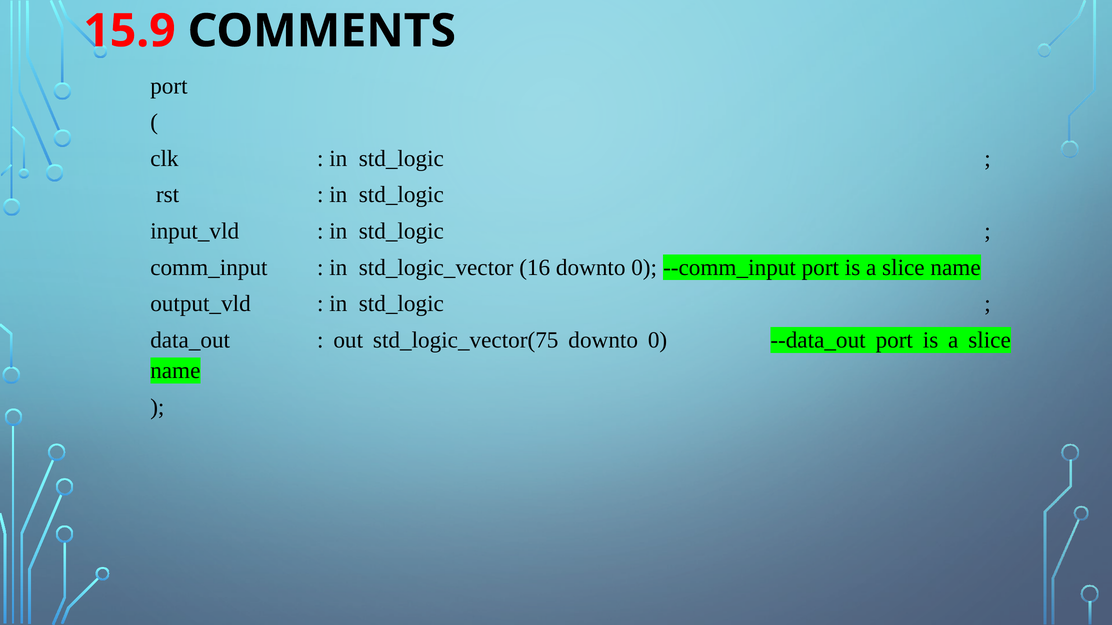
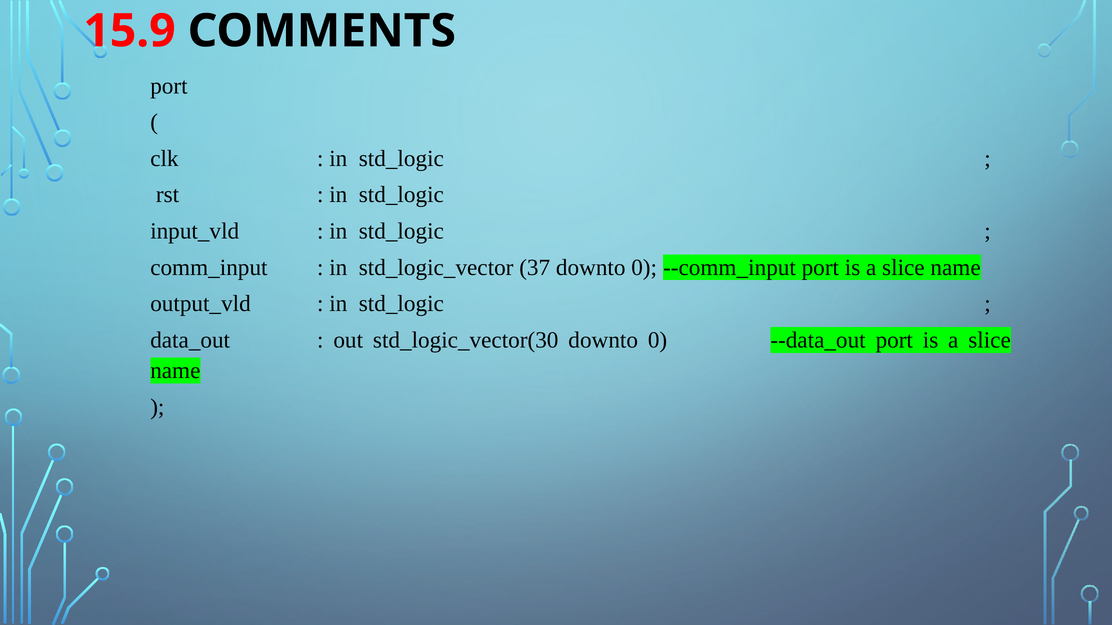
16: 16 -> 37 (535, 268)
std_logic_vector(75: std_logic_vector(75 -> std_logic_vector(30 (466, 340)
